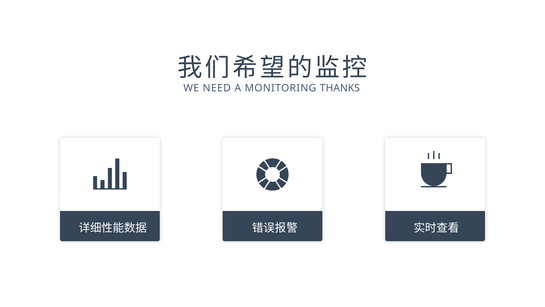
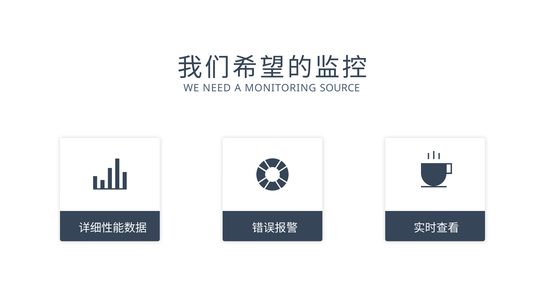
THANKS: THANKS -> SOURCE (340, 88)
